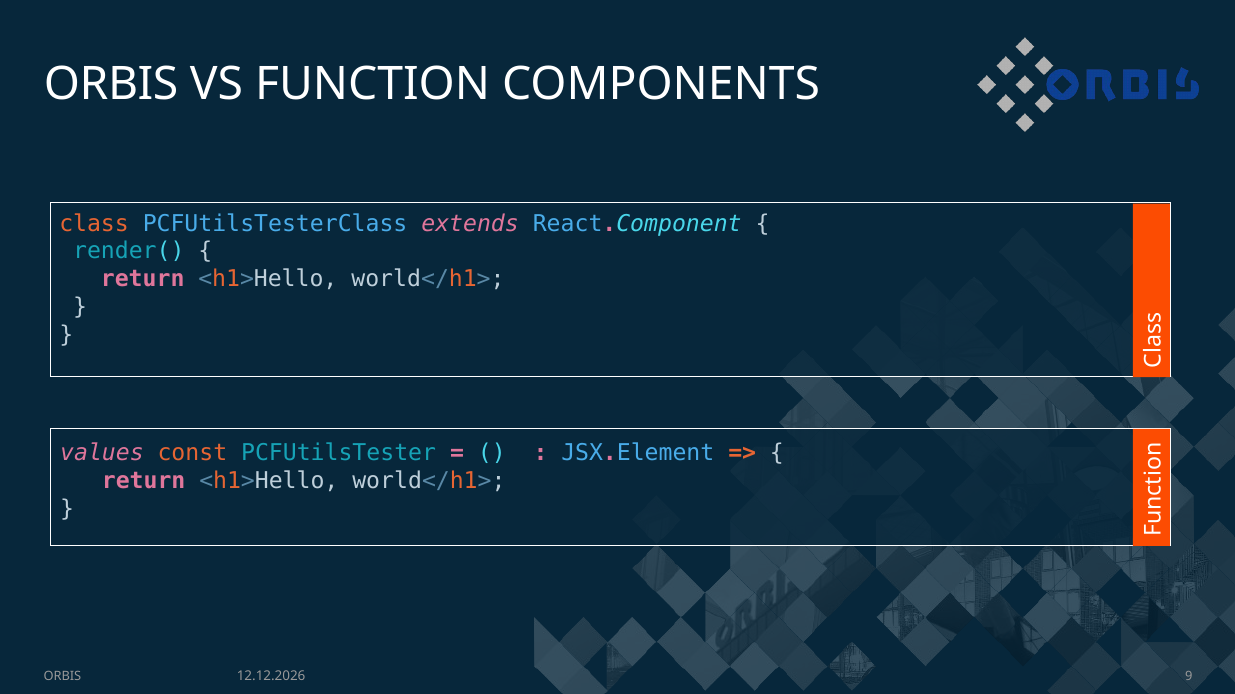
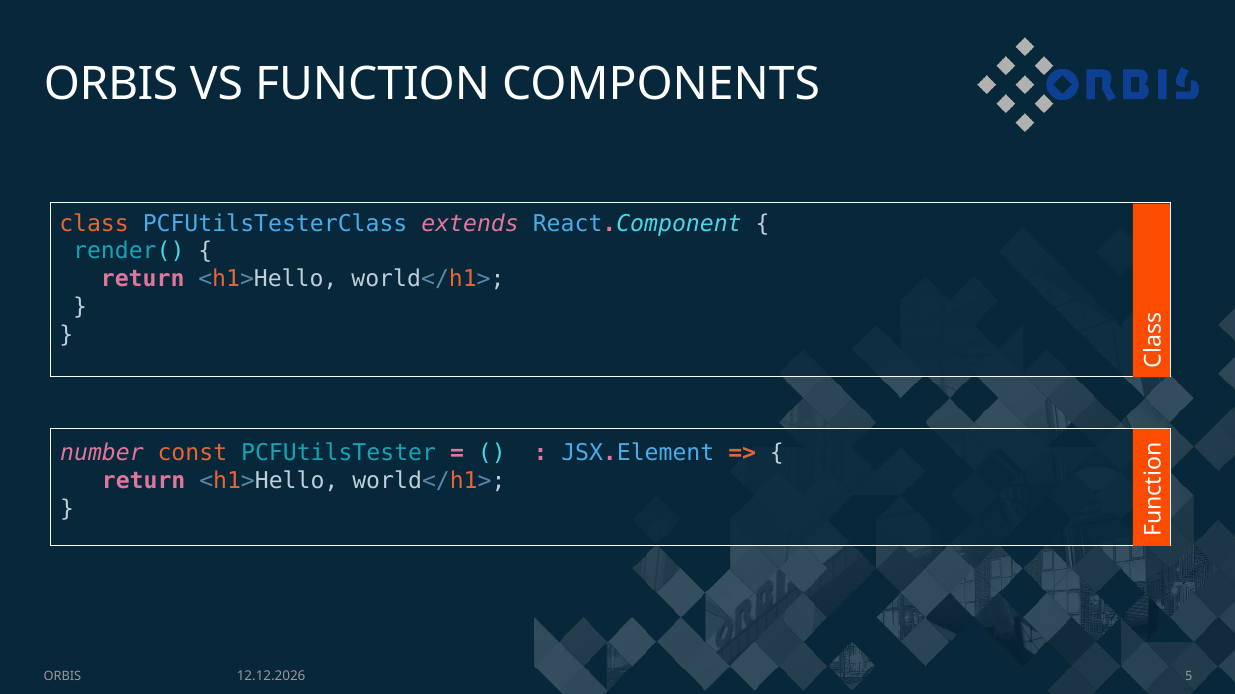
values: values -> number (102, 453)
9: 9 -> 5 (1189, 677)
